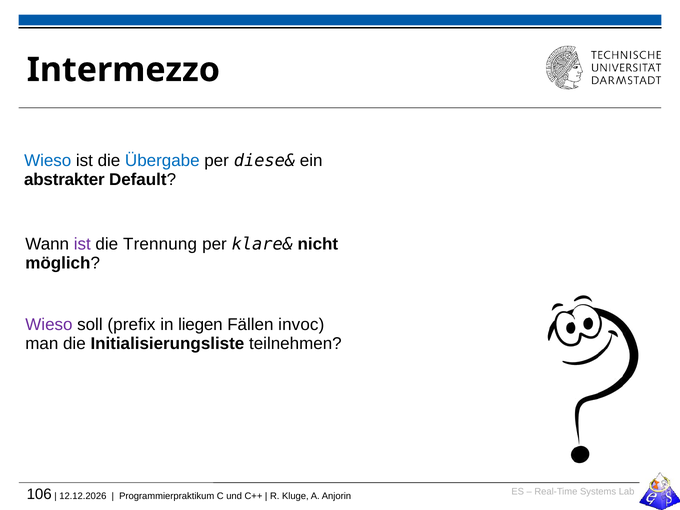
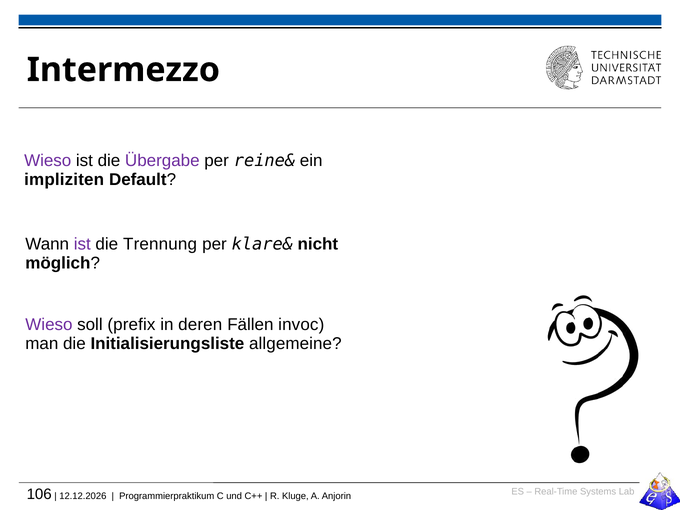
Wieso colour: blue -> purple (48, 161)
Übergabe colour: blue -> purple (162, 161)
diese&: diese& -> reine& (264, 161)
abstrakter: abstrakter -> impliziten (64, 180)
liegen: liegen -> deren (200, 324)
teilnehmen: teilnehmen -> allgemeine (295, 343)
